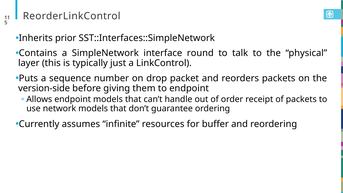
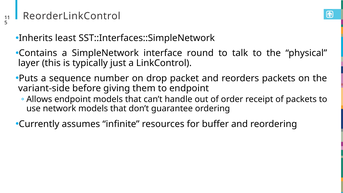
prior: prior -> least (66, 38)
version-side: version-side -> variant-side (44, 88)
